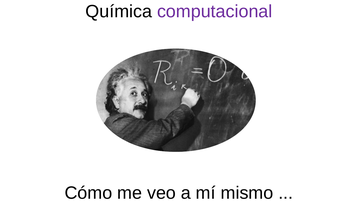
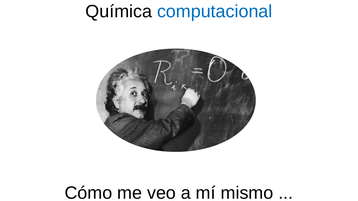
computacional colour: purple -> blue (215, 12)
